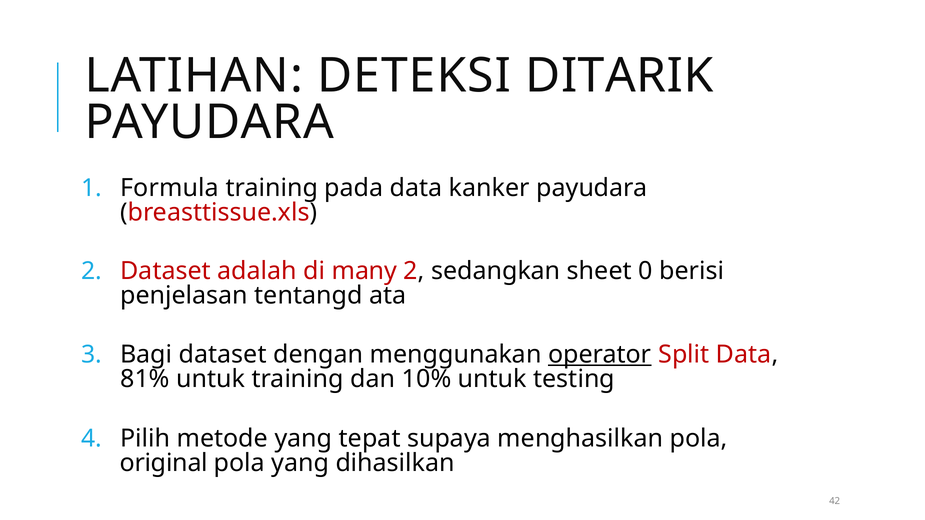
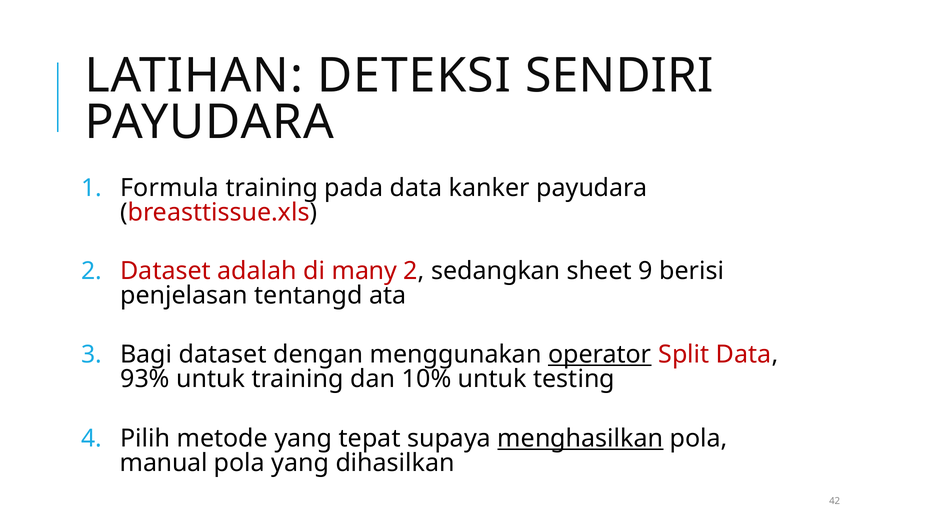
DITARIK: DITARIK -> SENDIRI (620, 76)
0: 0 -> 9 (645, 271)
81%: 81% -> 93% (145, 379)
menghasilkan underline: none -> present (580, 439)
original: original -> manual (164, 463)
